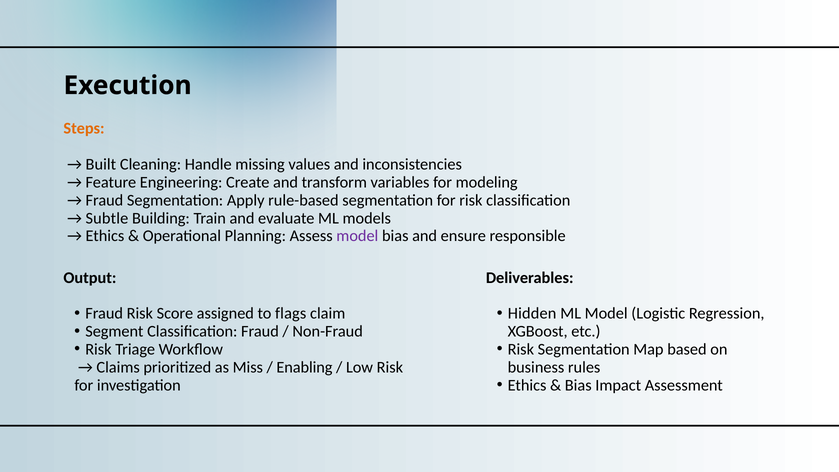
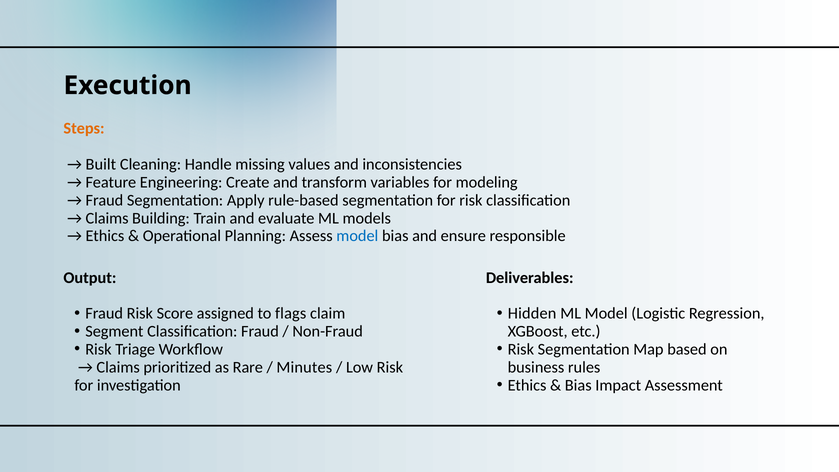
Subtle: Subtle -> Claims (107, 218)
model colour: purple -> blue (357, 236)
Miss: Miss -> Rare (248, 367)
Enabling: Enabling -> Minutes (304, 367)
